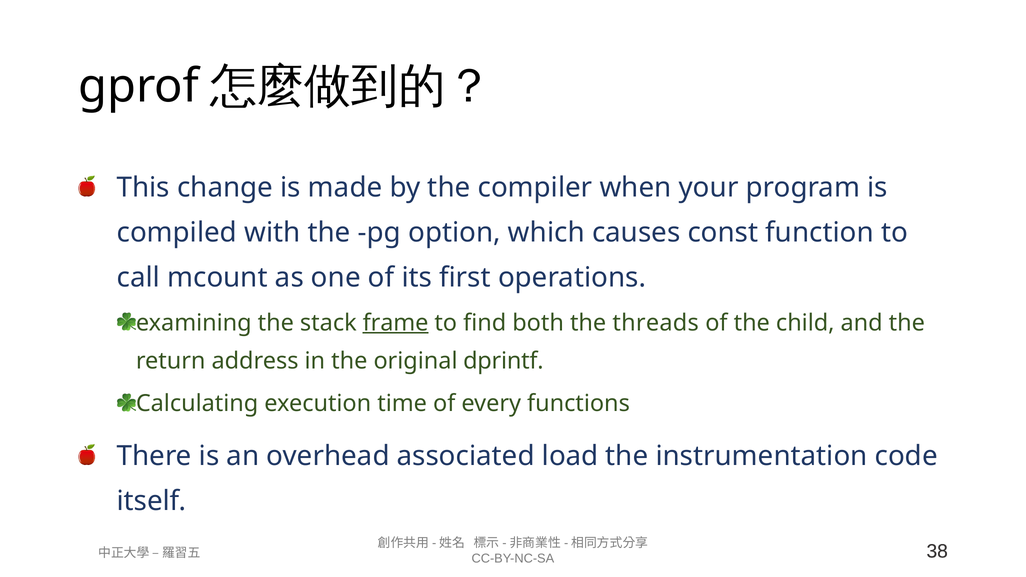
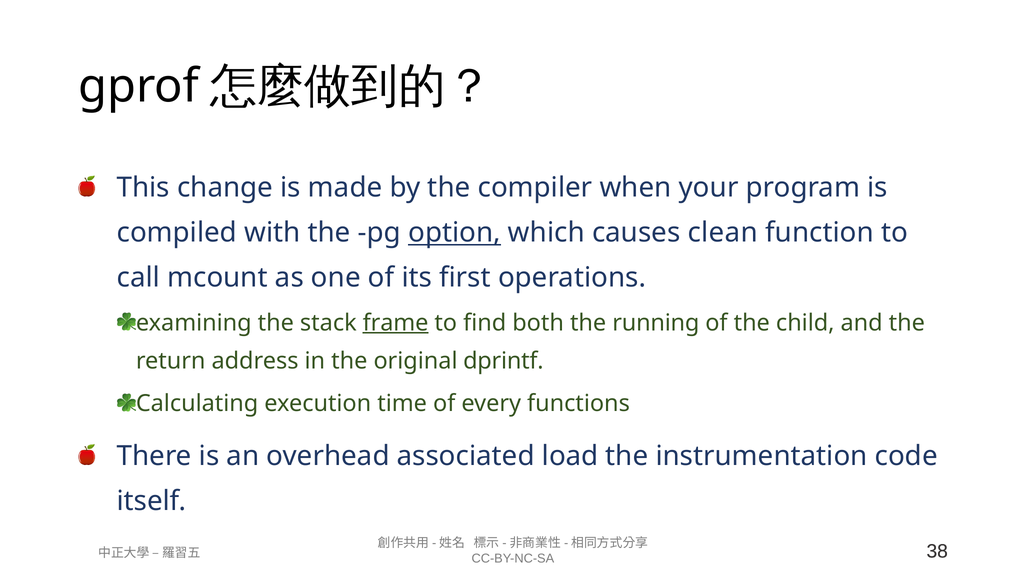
option underline: none -> present (455, 233)
const: const -> clean (723, 233)
threads: threads -> running (656, 323)
